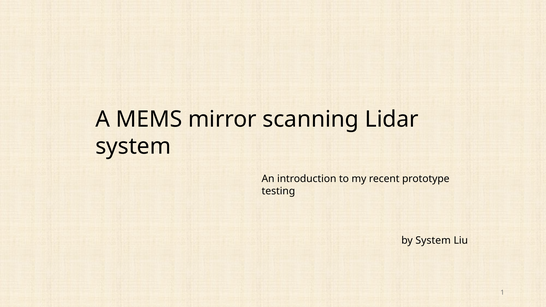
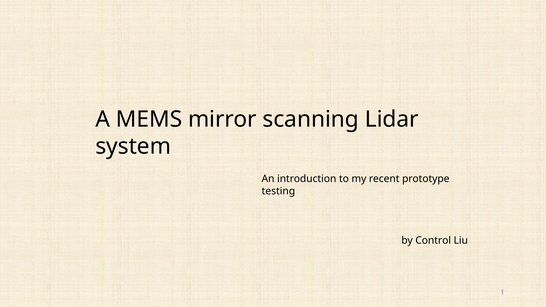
by System: System -> Control (433, 241)
